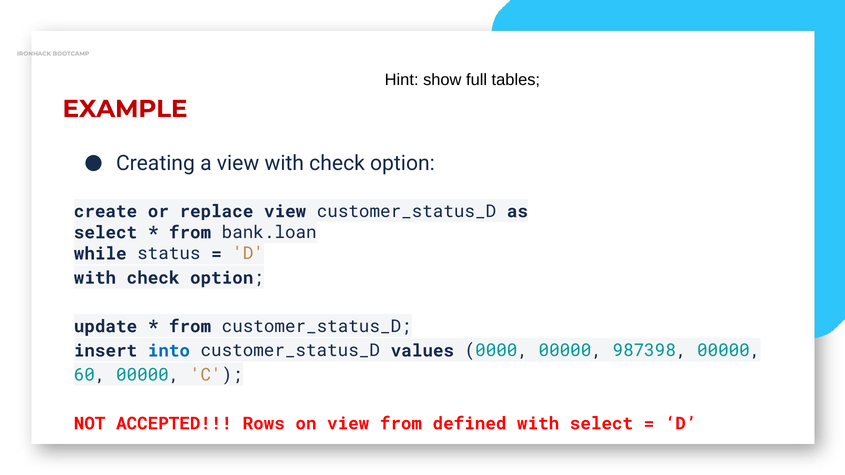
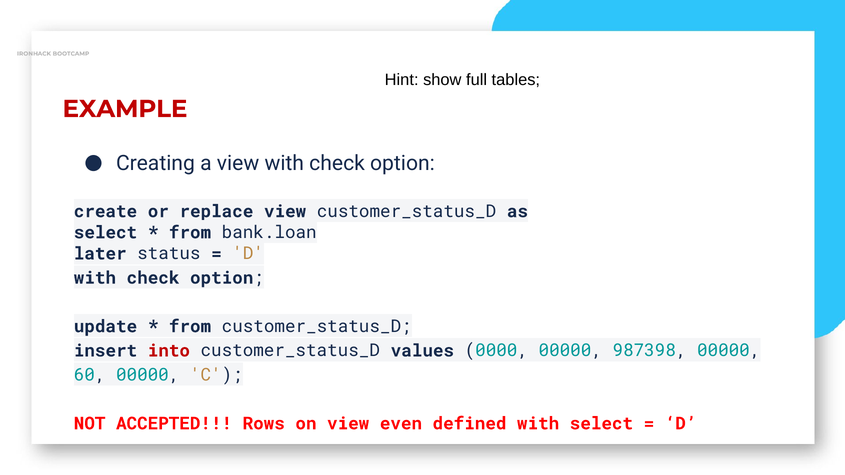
while: while -> later (100, 254)
into colour: blue -> red (169, 351)
view from: from -> even (401, 424)
